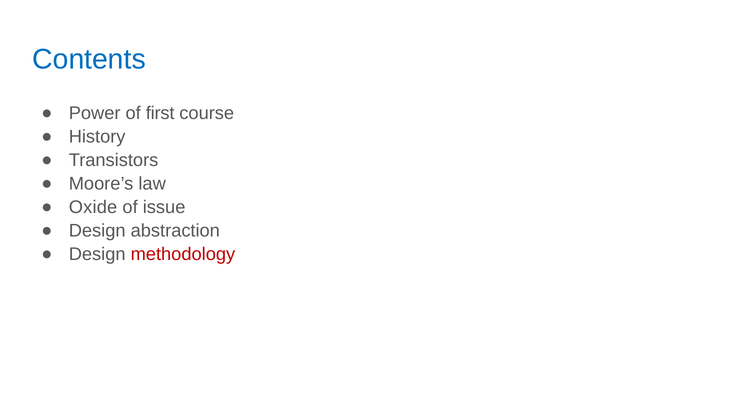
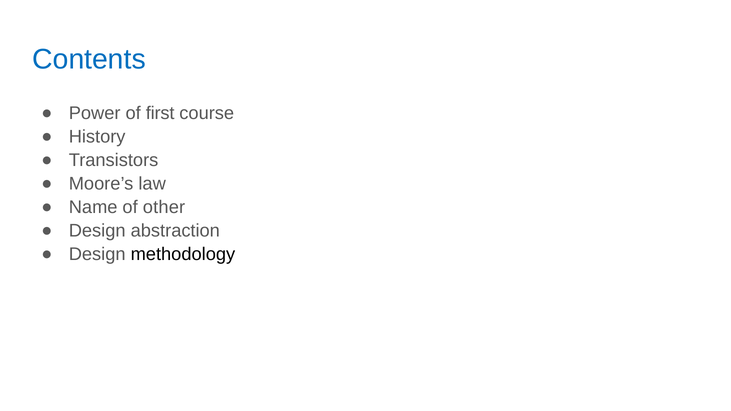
Oxide: Oxide -> Name (93, 207)
issue: issue -> other (164, 207)
methodology colour: red -> black (183, 254)
